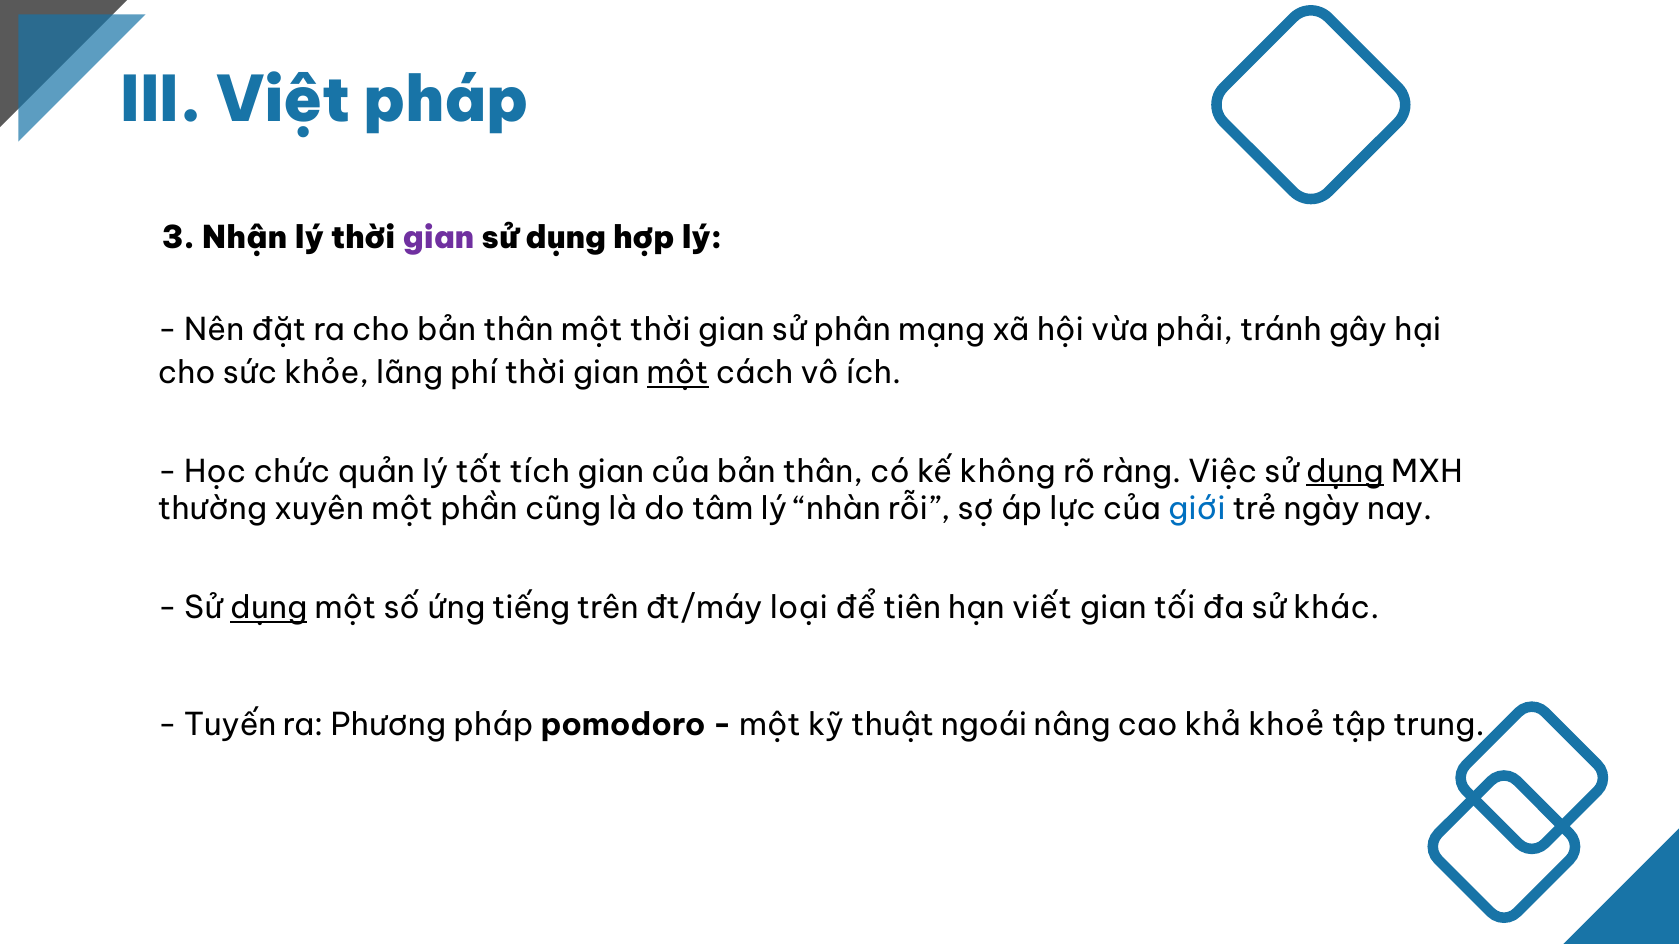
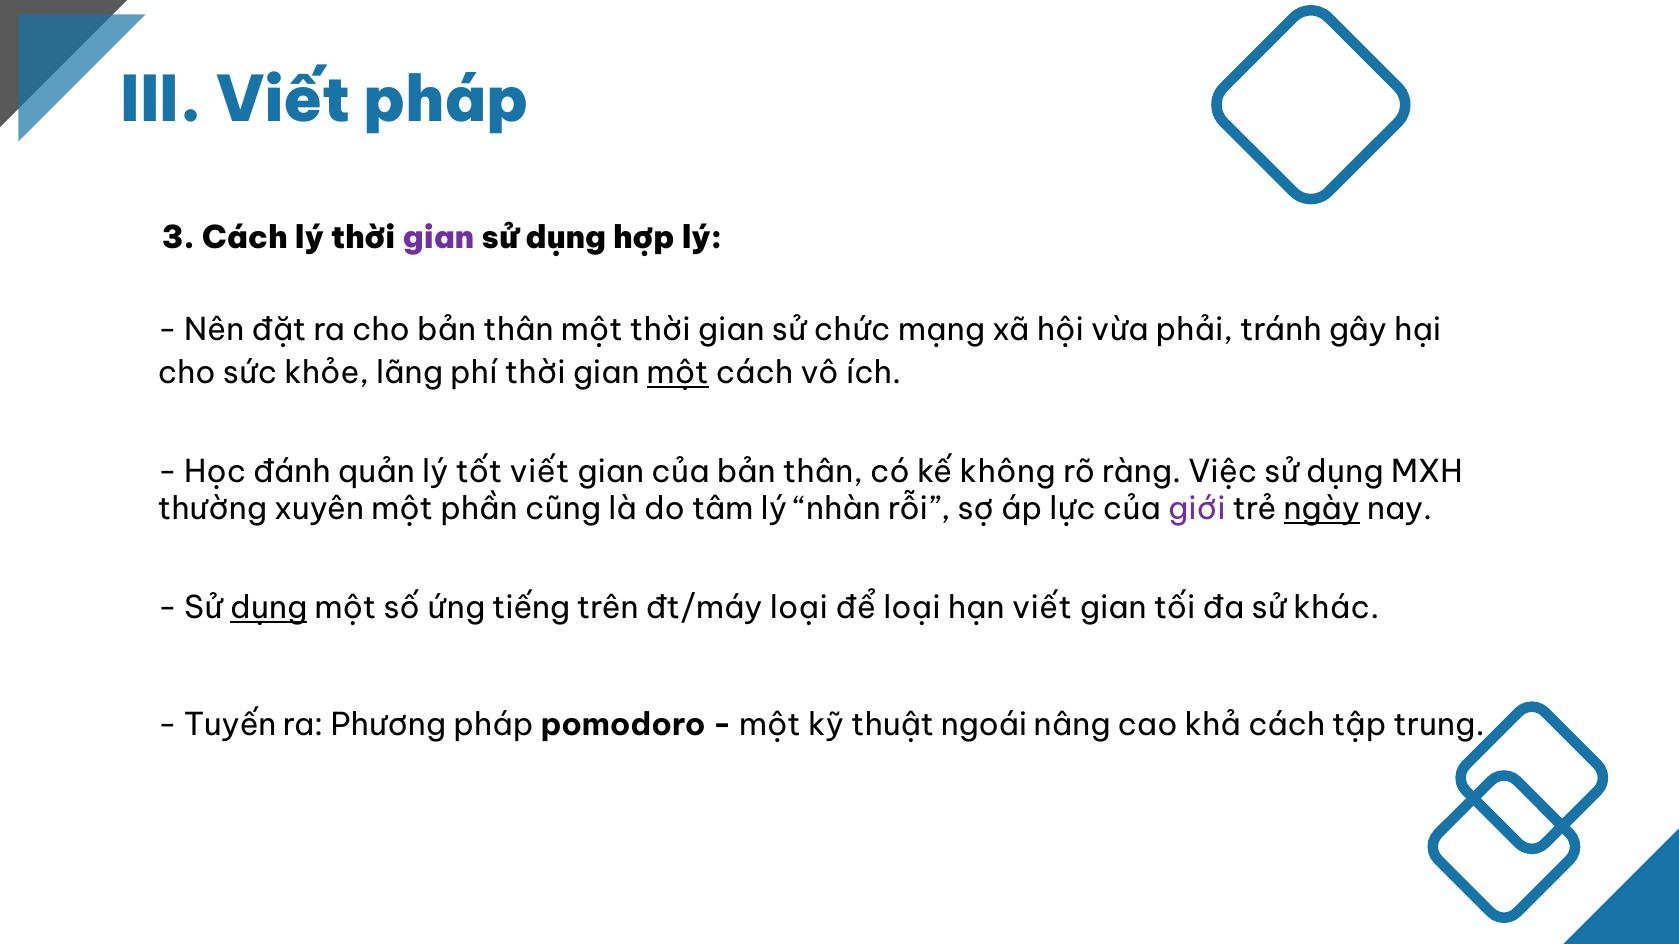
III Việt: Việt -> Viết (283, 101)
3 Nhận: Nhận -> Cách (245, 238)
phân: phân -> chức (852, 330)
chức: chức -> đánh (292, 472)
tốt tích: tích -> viết (540, 472)
dụng underline: present -> none (1345, 472)
giới colour: blue -> purple (1197, 510)
ngày underline: none -> present (1322, 510)
để tiên: tiên -> loại (912, 608)
khả khoẻ: khoẻ -> cách (1287, 726)
